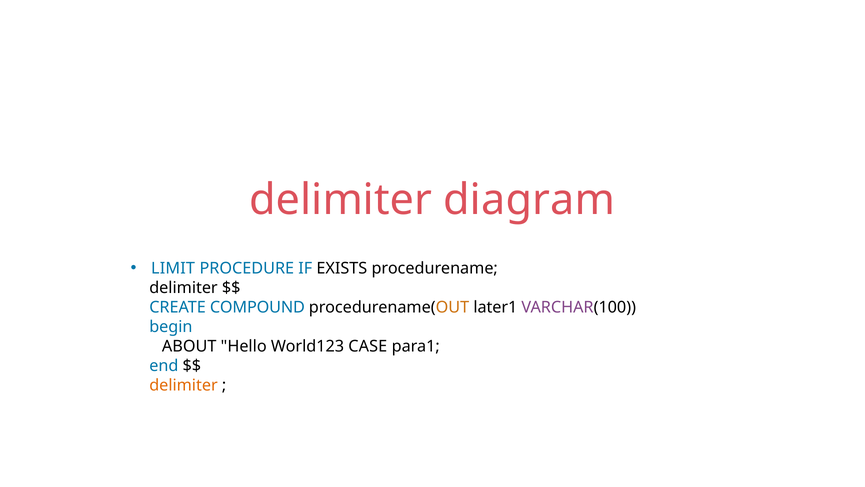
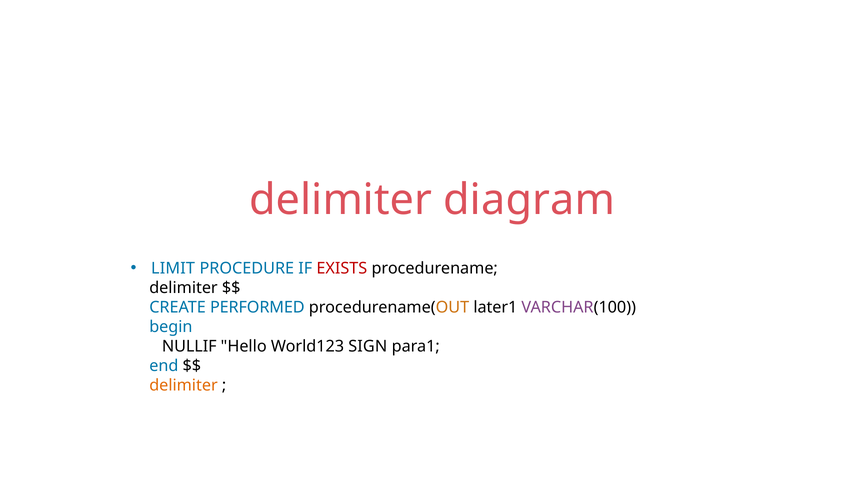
EXISTS colour: black -> red (342, 268)
COMPOUND: COMPOUND -> PERFORMED (257, 307)
ABOUT: ABOUT -> NULLIF (189, 346)
CASE: CASE -> SIGN (368, 346)
